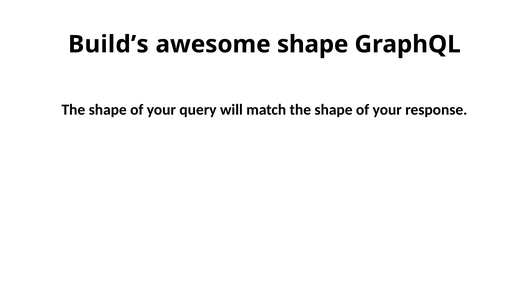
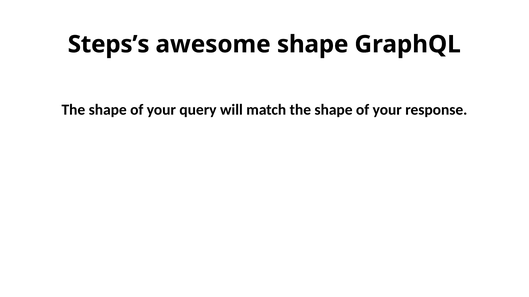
Build’s: Build’s -> Steps’s (109, 44)
